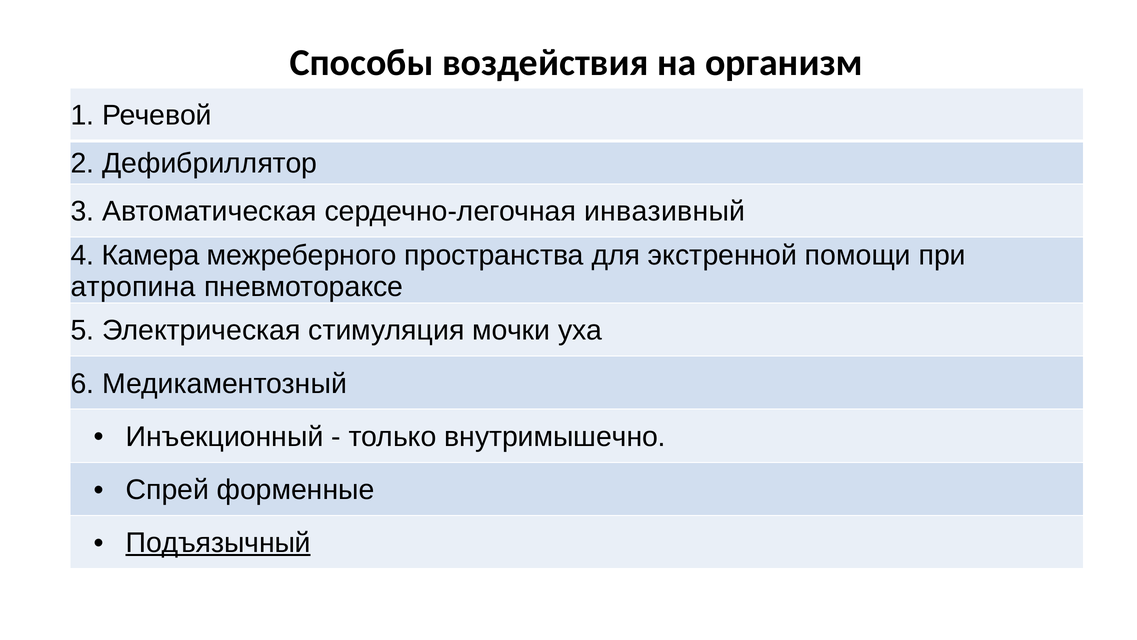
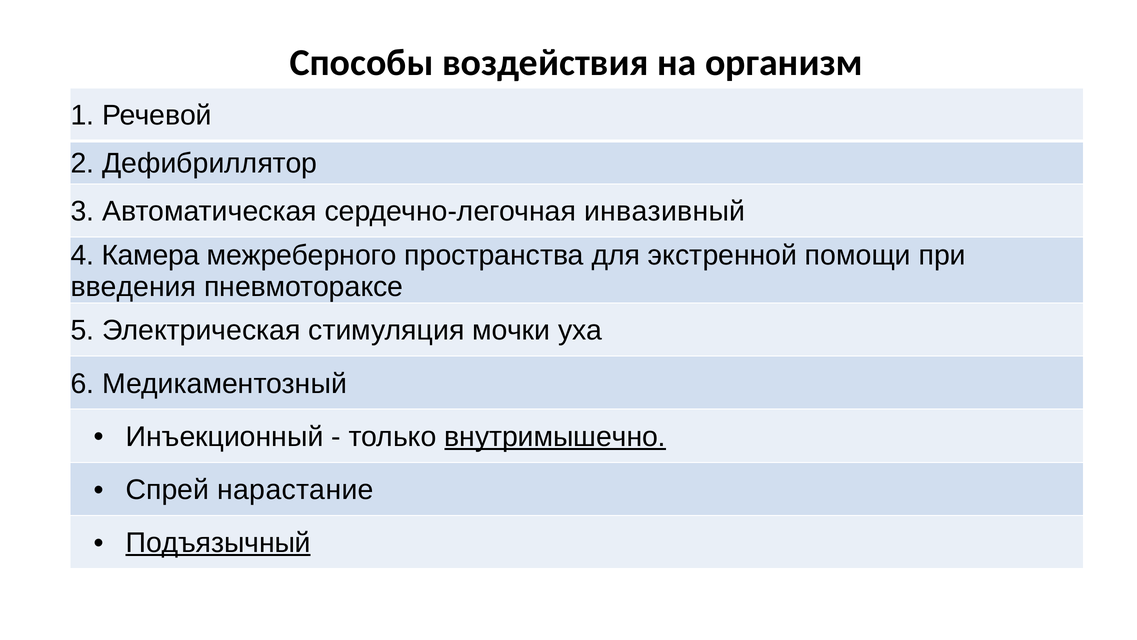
атропина: атропина -> введения (133, 287)
внутримышечно underline: none -> present (555, 436)
форменные: форменные -> нарастание (295, 489)
